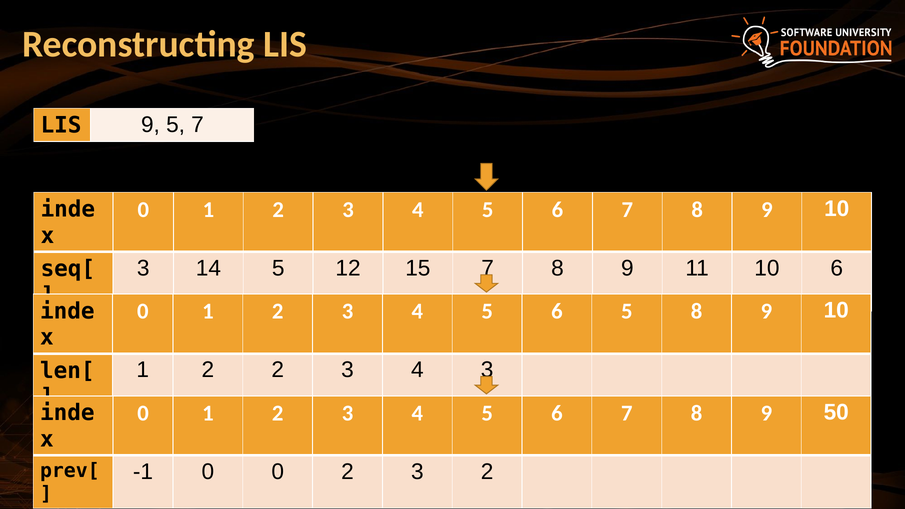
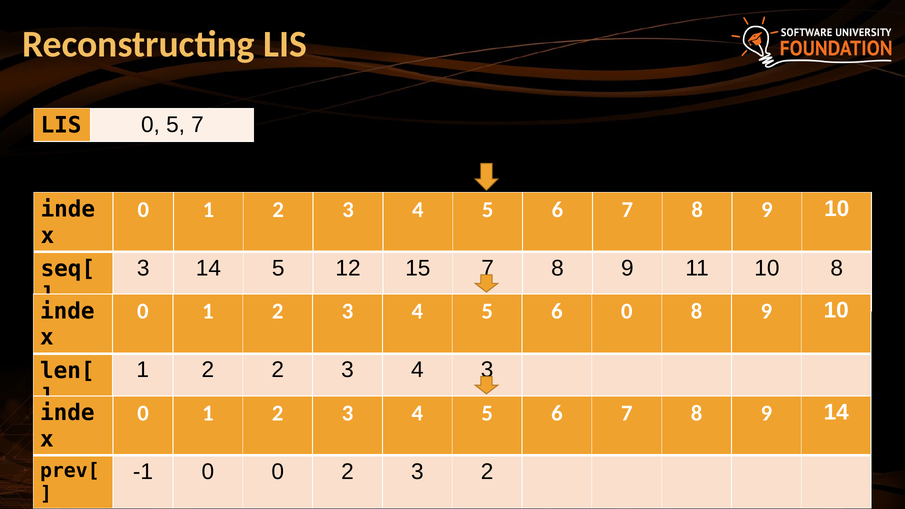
LIS 9: 9 -> 0 (150, 125)
10 6: 6 -> 8 (837, 268)
6 5: 5 -> 0 (627, 312)
9 50: 50 -> 14 (836, 412)
